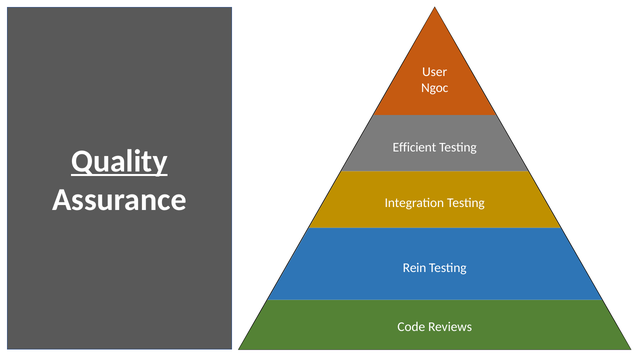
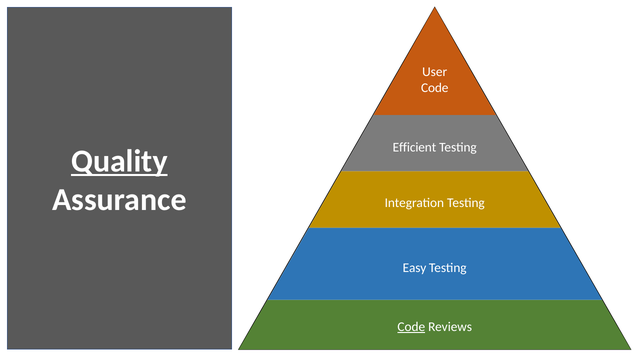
Ngoc: Ngoc -> Code (435, 88)
Rein: Rein -> Easy (415, 268)
Code underline: none -> present (411, 327)
